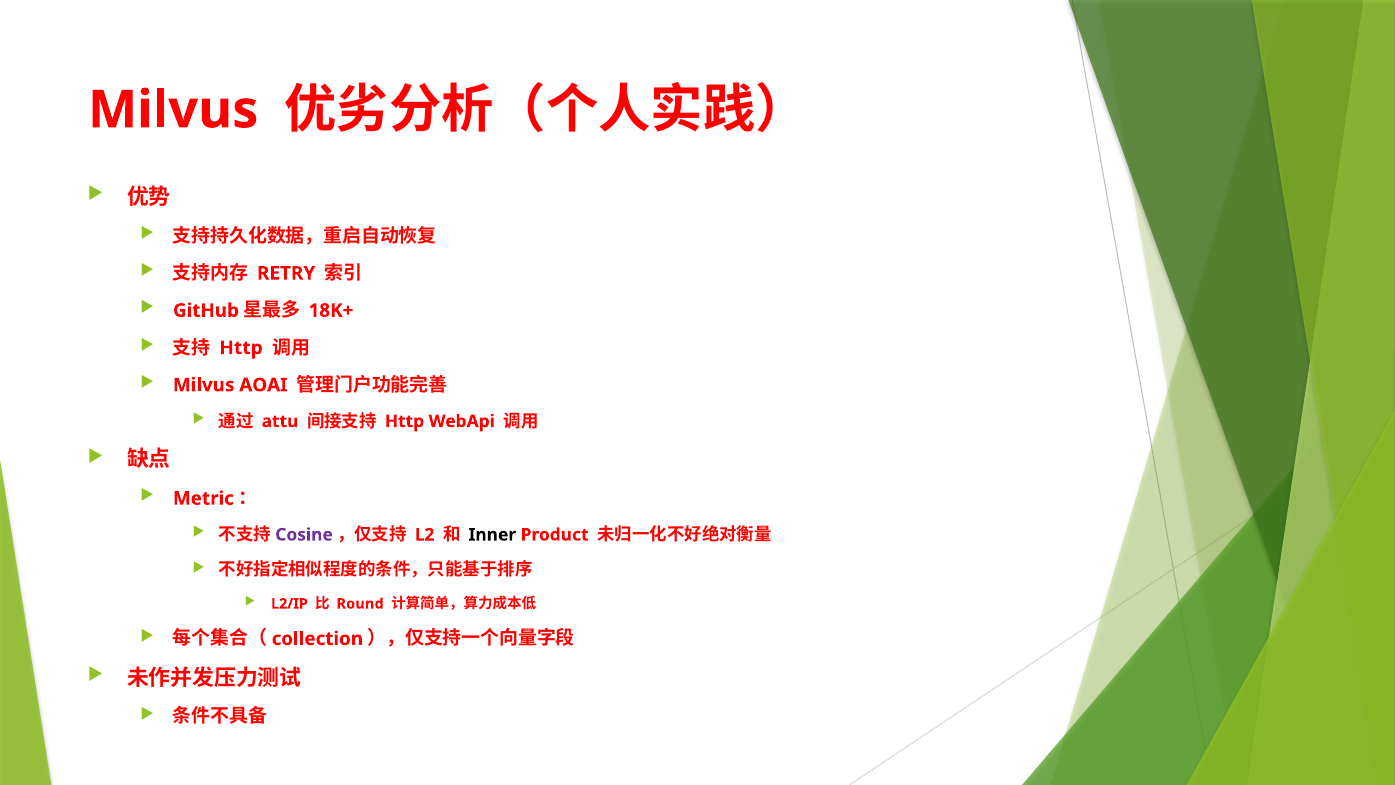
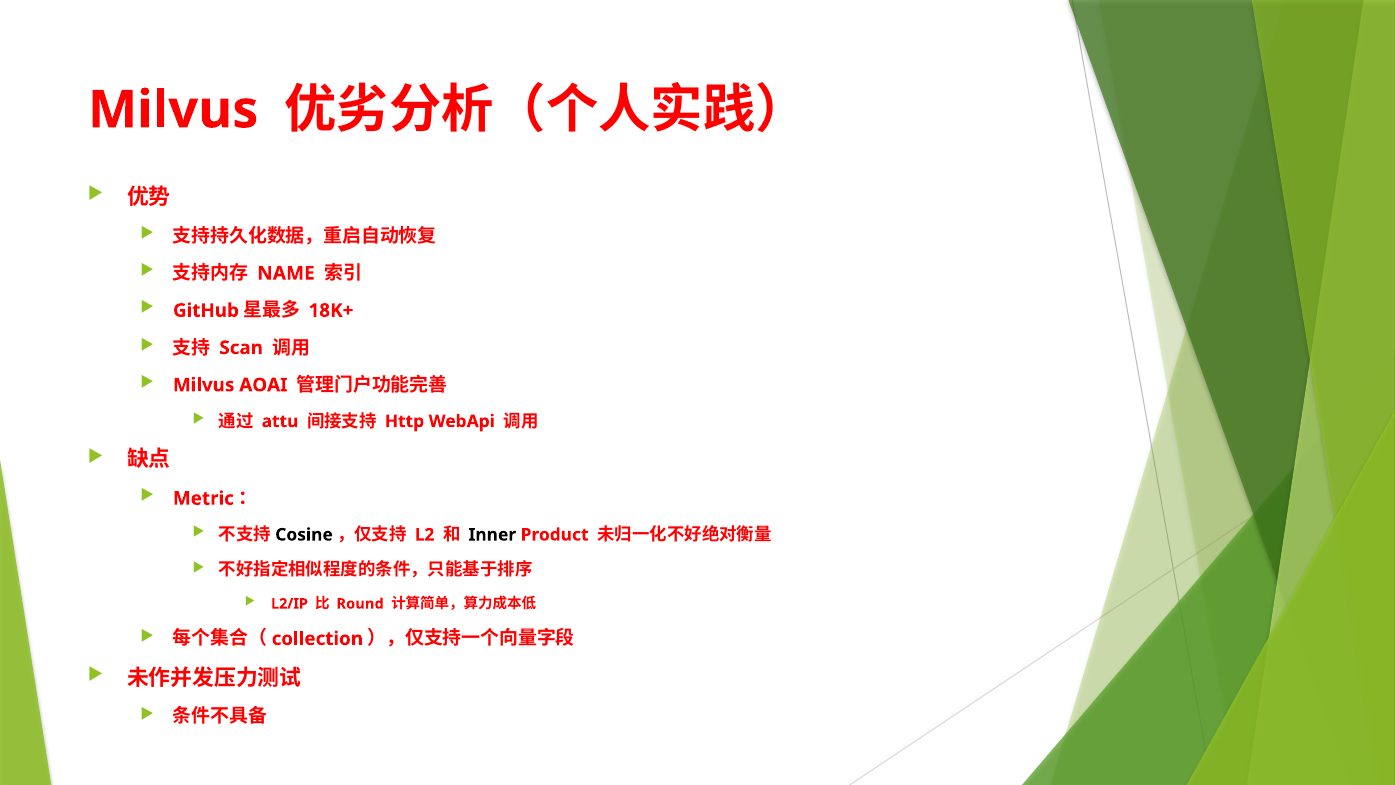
RETRY: RETRY -> NAME (286, 273)
Http: Http -> Scan (241, 348)
Cosine colour: purple -> black (304, 535)
